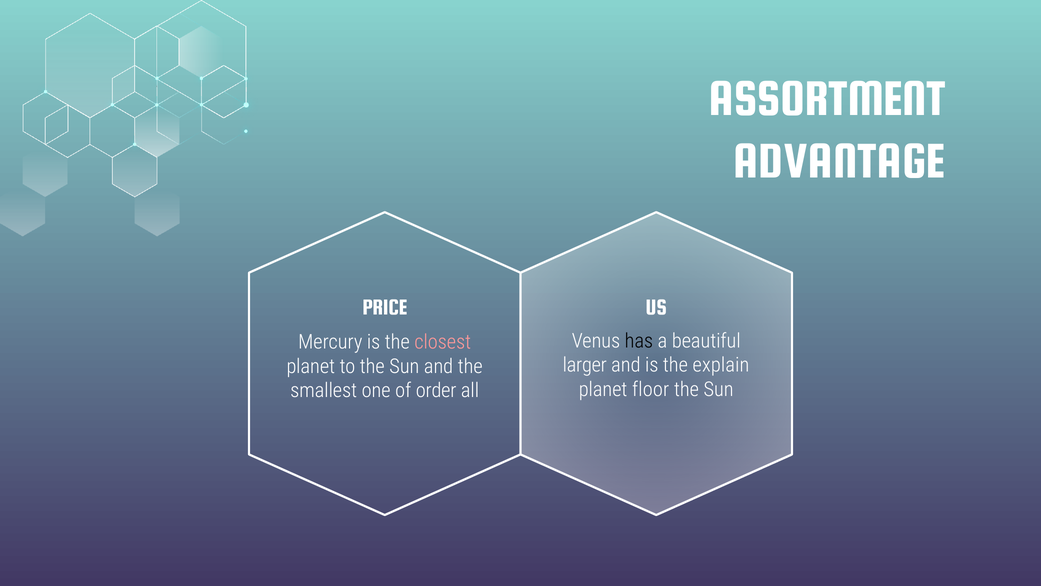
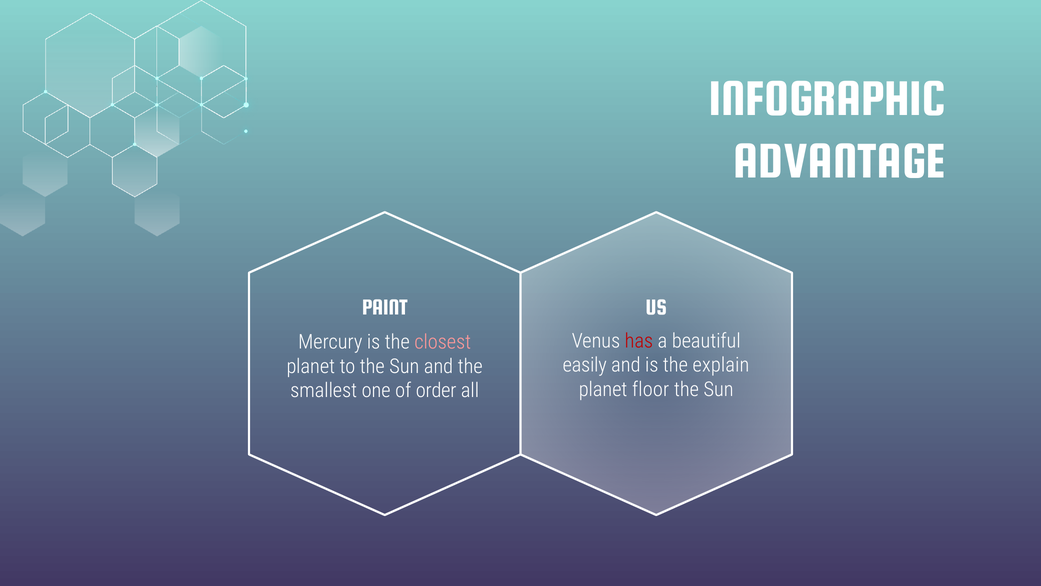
ASSORTMENT: ASSORTMENT -> INFOGRAPHIC (827, 98)
PRICE: PRICE -> PAINT (385, 307)
has colour: black -> red (639, 341)
larger: larger -> easily (585, 365)
